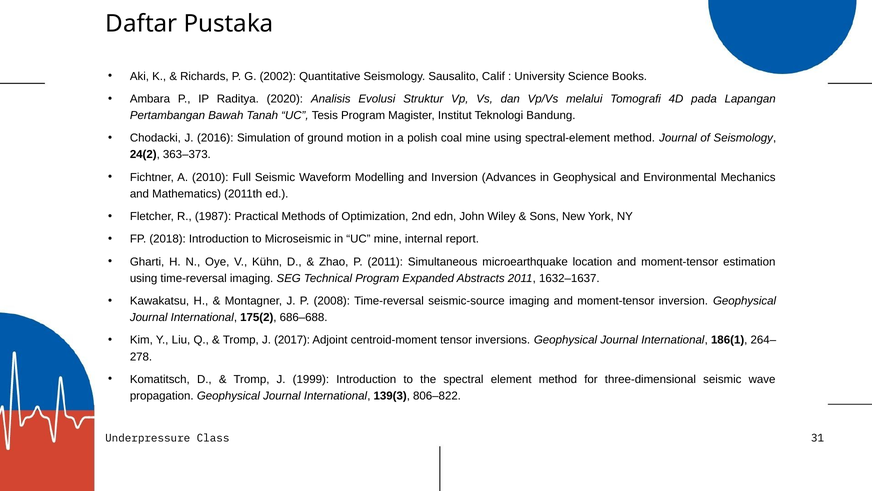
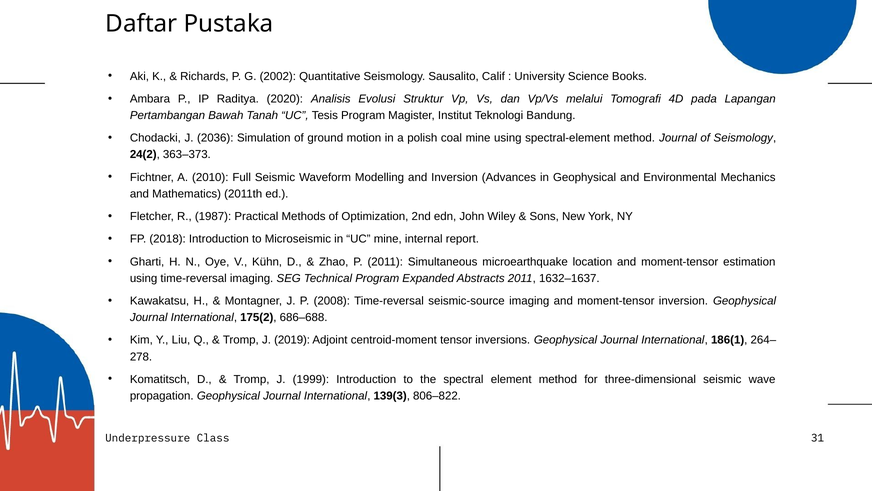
2016: 2016 -> 2036 (215, 138)
2017: 2017 -> 2019 (292, 340)
